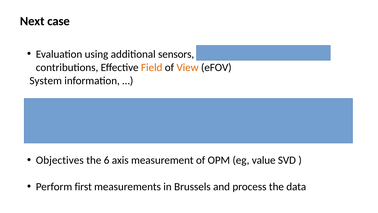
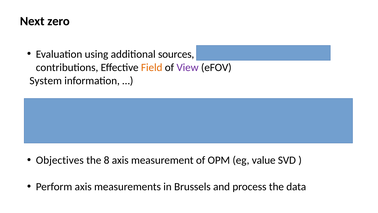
Next case: case -> zero (59, 21)
sensors: sensors -> sources (176, 54)
View colour: orange -> purple (188, 67)
6: 6 -> 8 (107, 160)
Perform first: first -> axis (83, 186)
